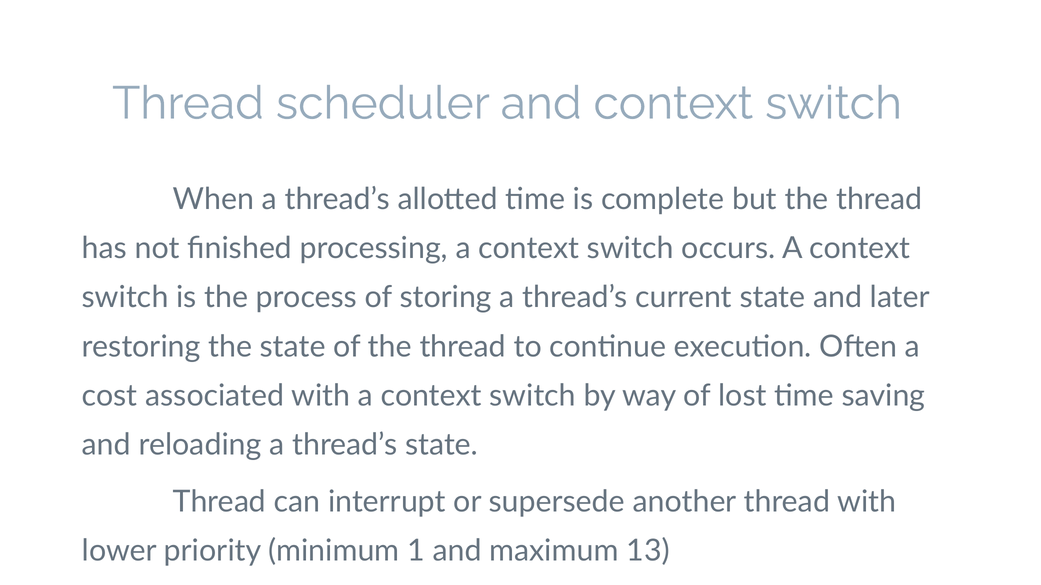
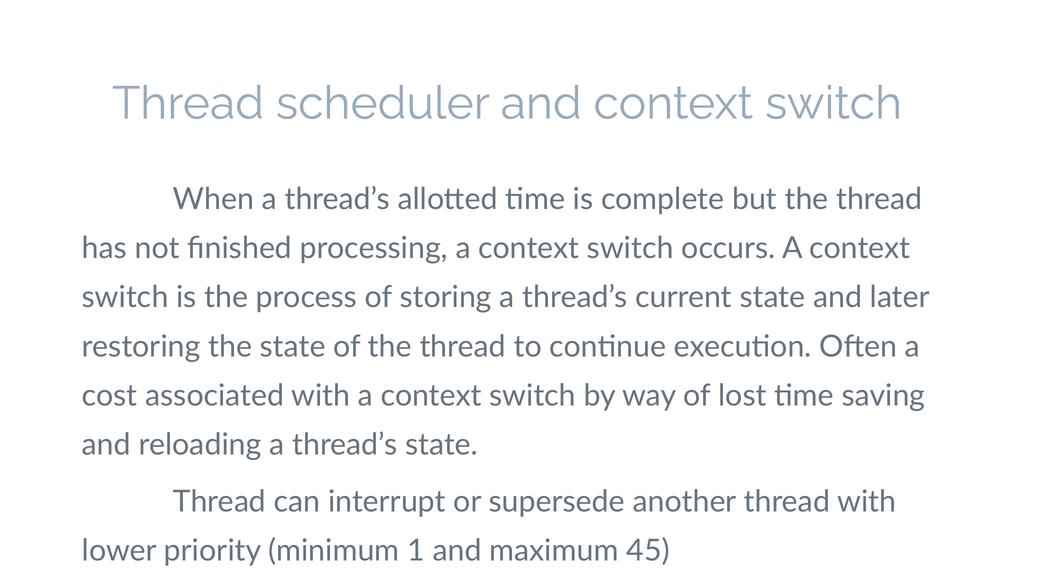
13: 13 -> 45 (648, 551)
